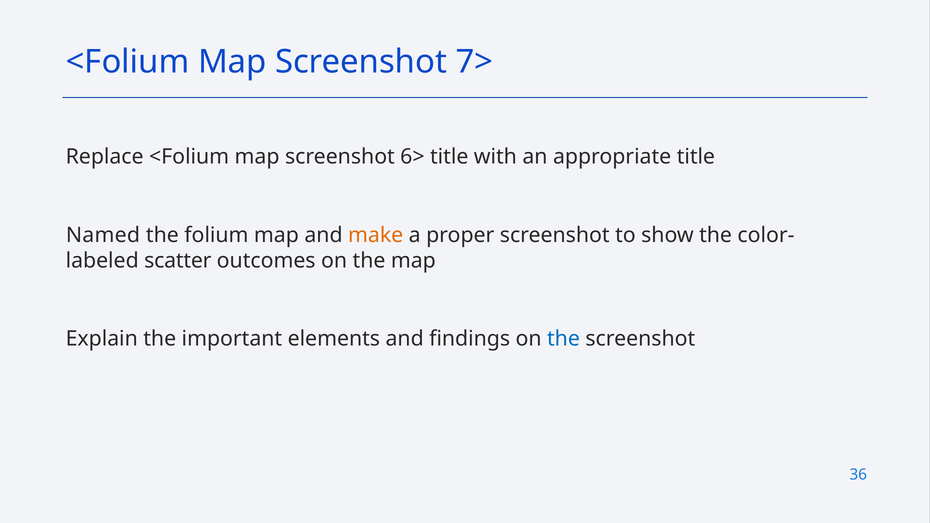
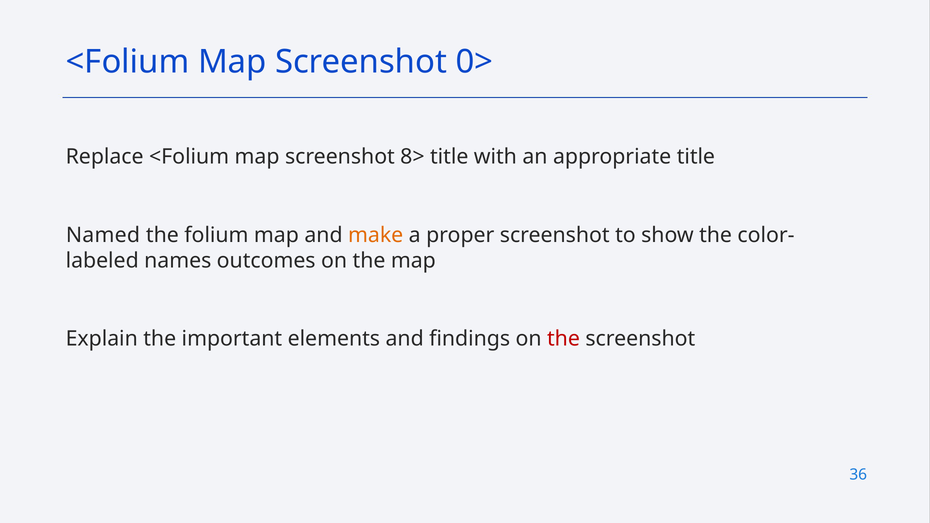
7>: 7> -> 0> (474, 62)
6>: 6> -> 8> (412, 157)
scatter: scatter -> names (178, 261)
the colour: blue -> red (563, 339)
